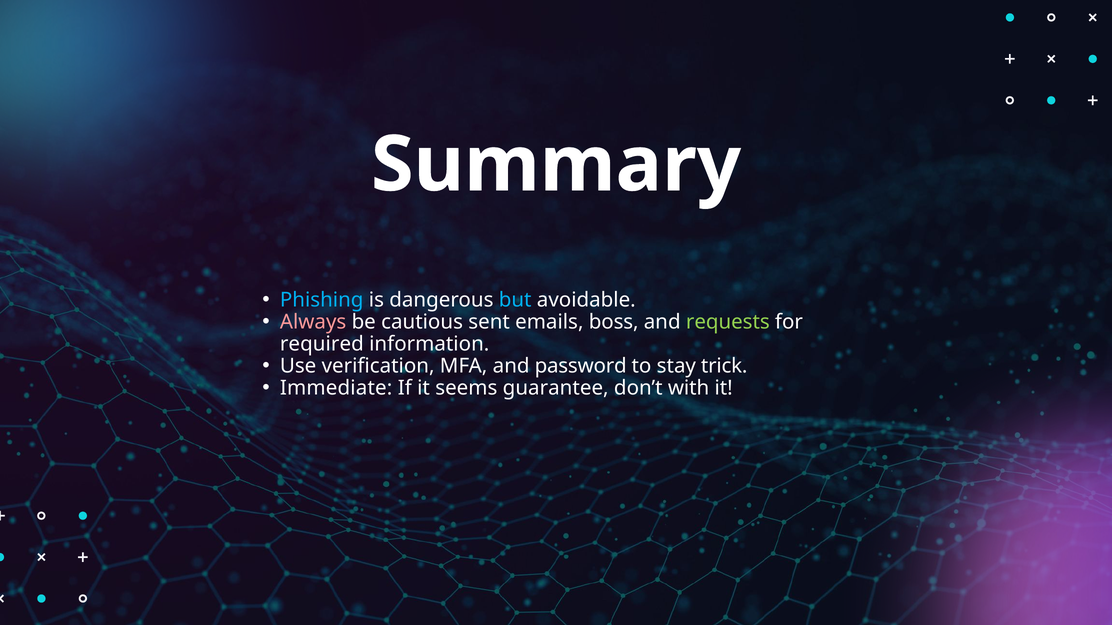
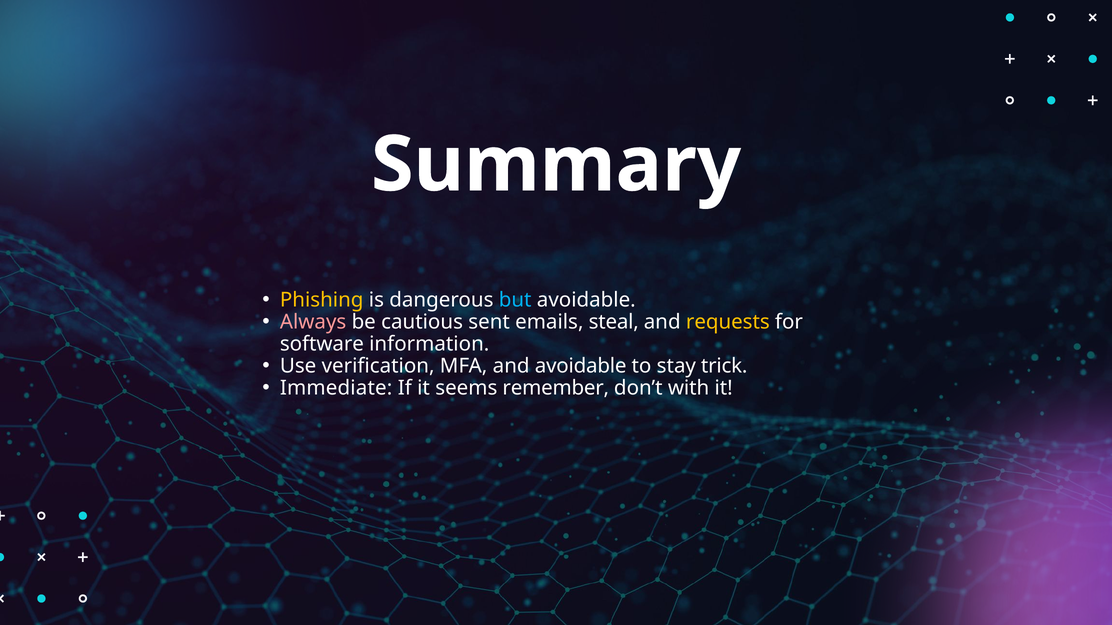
Phishing colour: light blue -> yellow (322, 300)
boss: boss -> steal (614, 322)
requests colour: light green -> yellow (728, 322)
required: required -> software (322, 344)
and password: password -> avoidable (581, 366)
guarantee: guarantee -> remember (556, 388)
